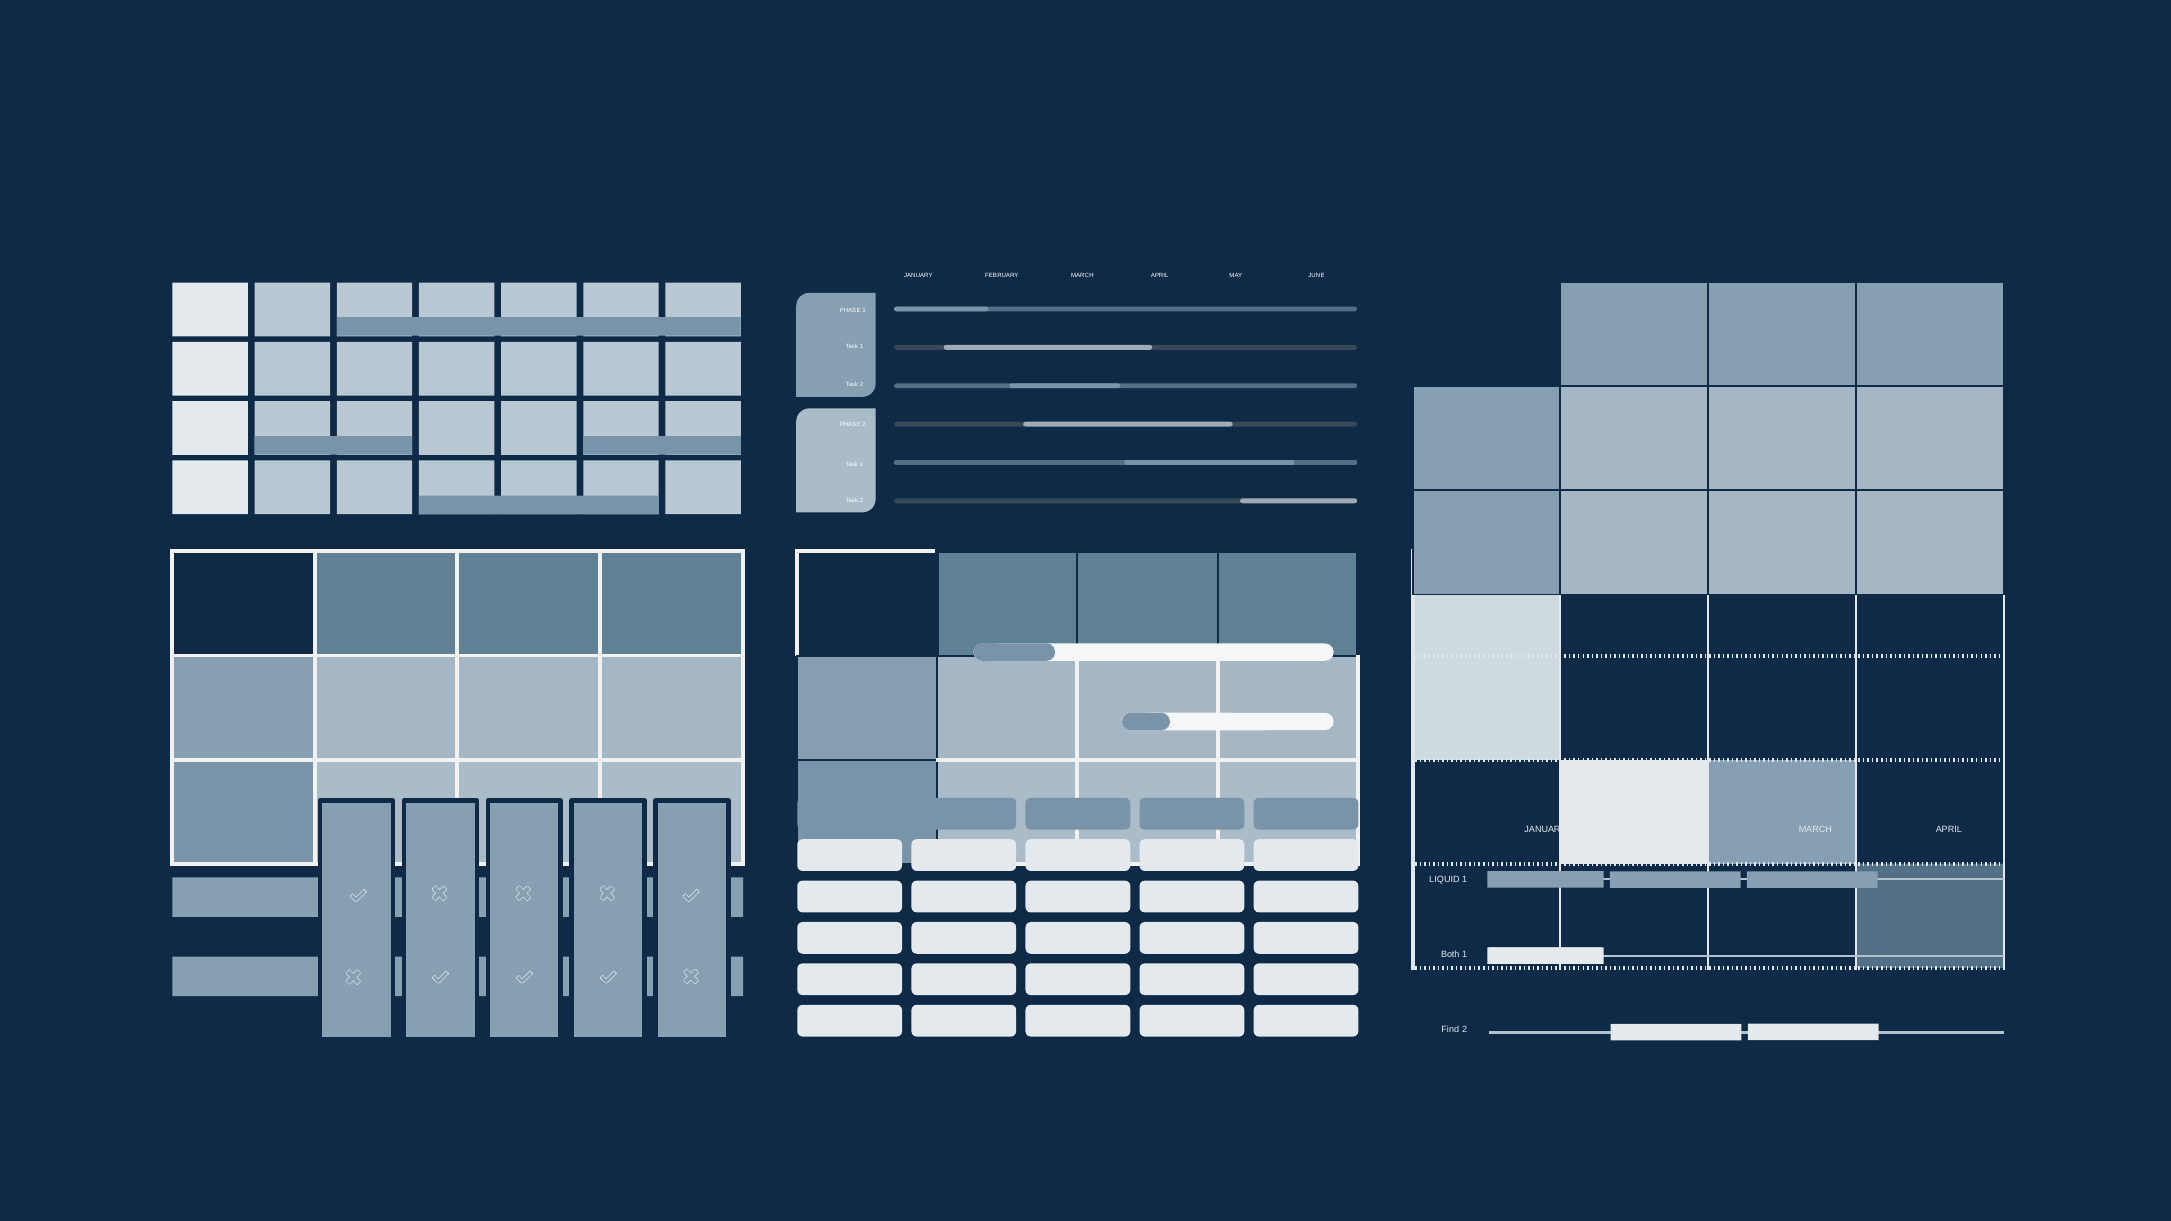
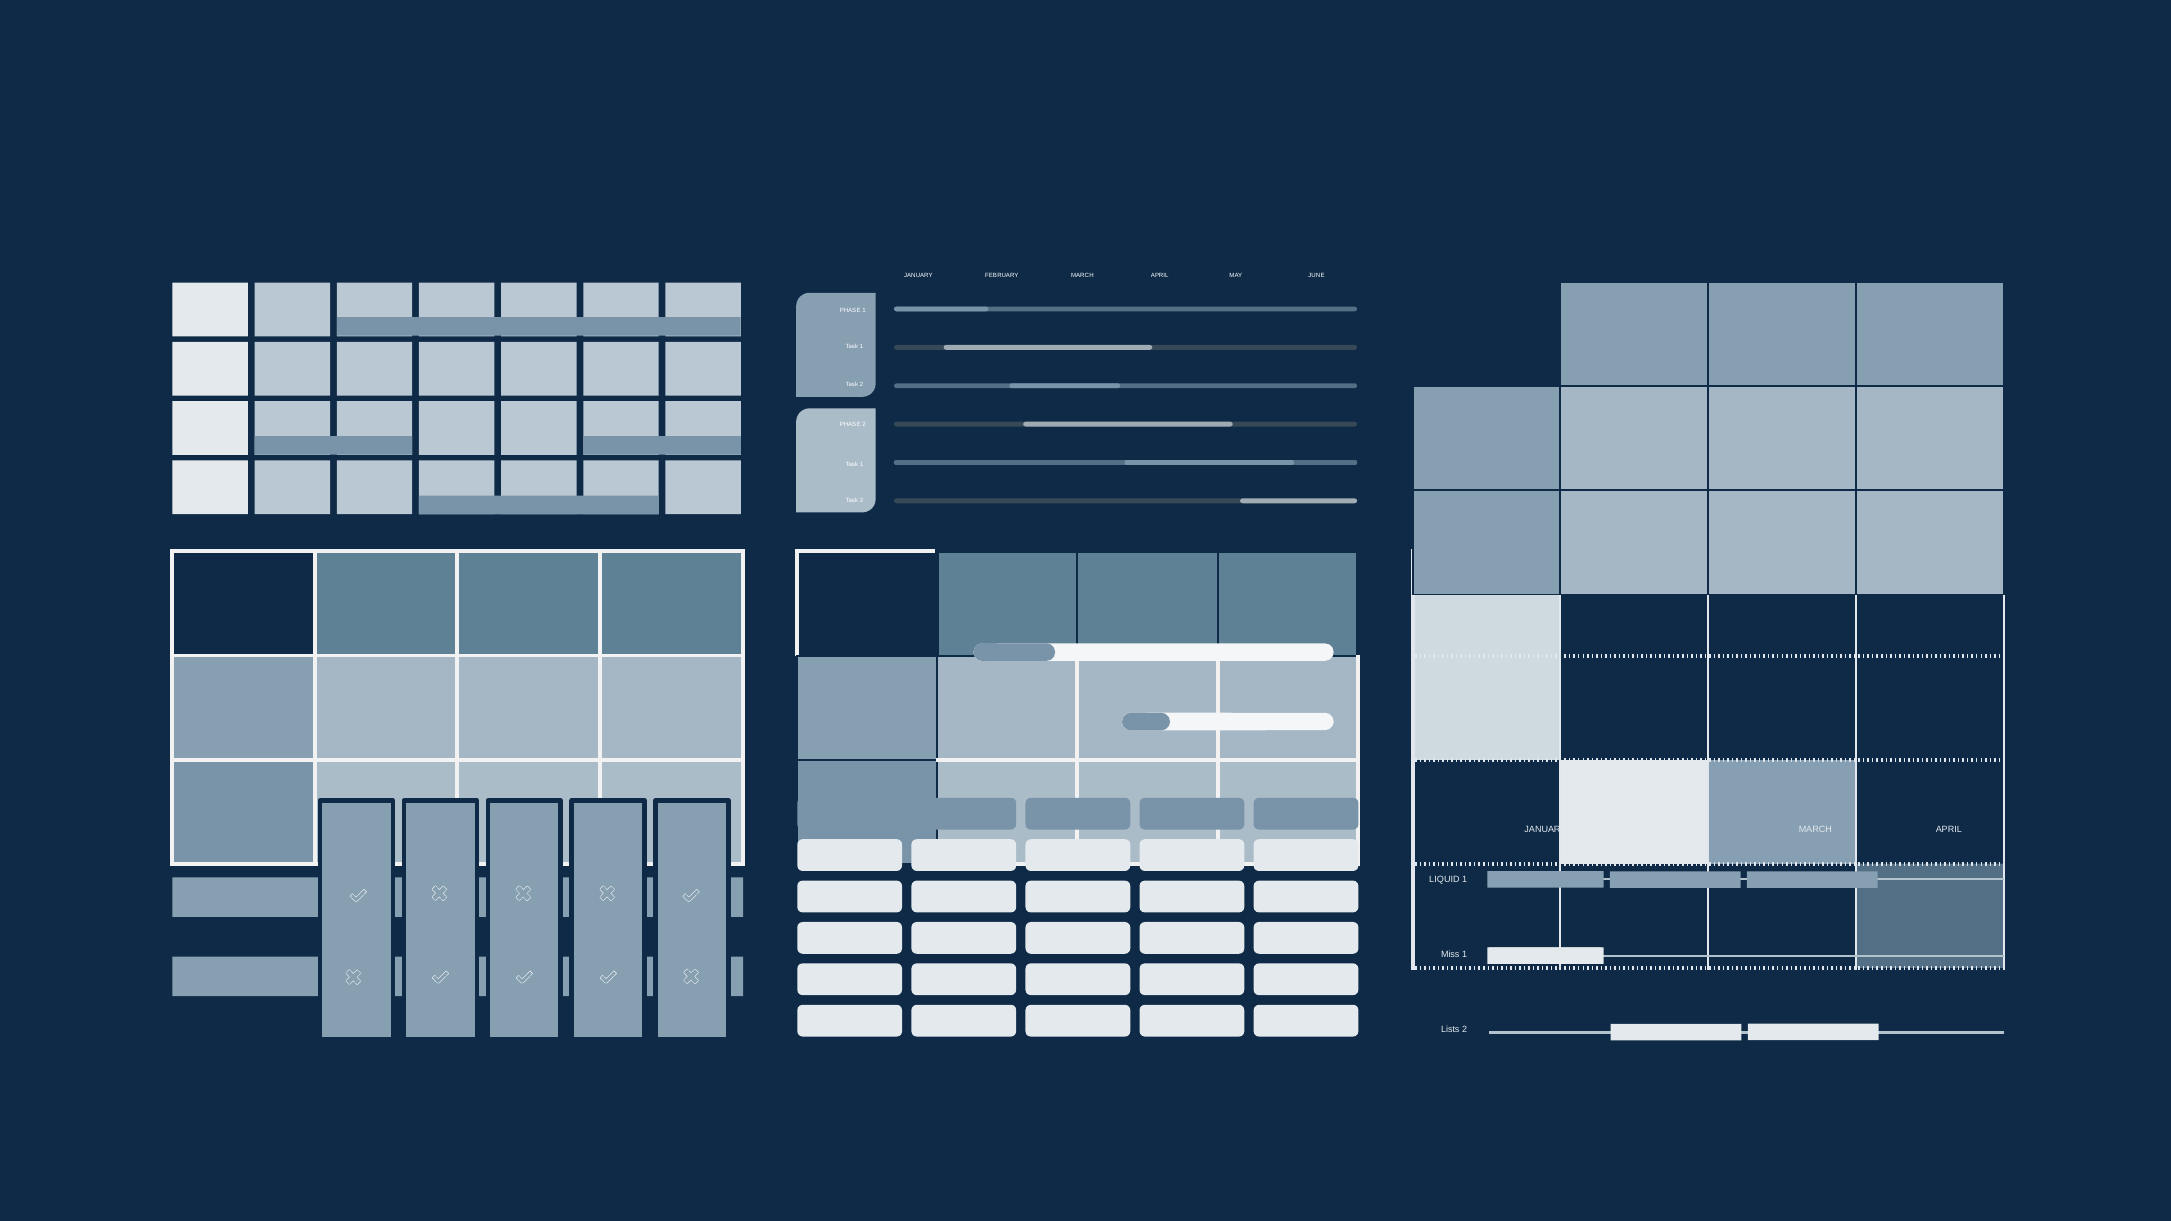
Both: Both -> Miss (1450, 955)
Find: Find -> Lists (1450, 1030)
